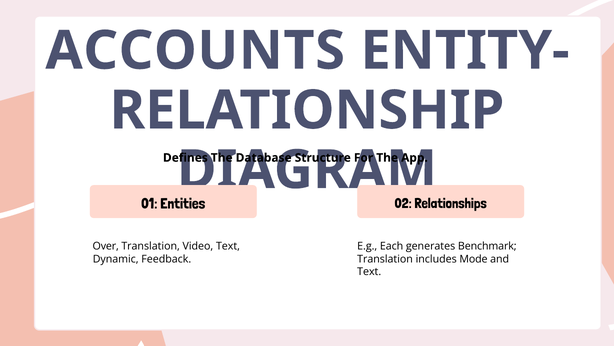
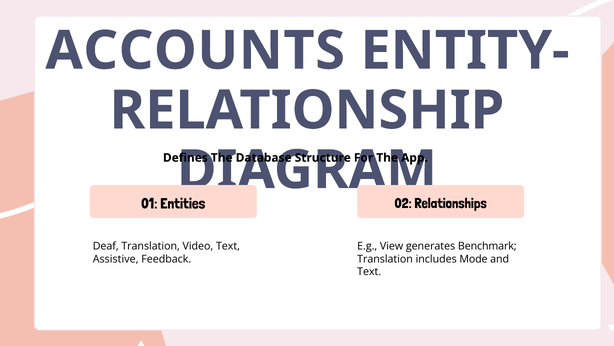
Over: Over -> Deaf (106, 246)
Each: Each -> View (392, 246)
Dynamic: Dynamic -> Assistive (116, 259)
